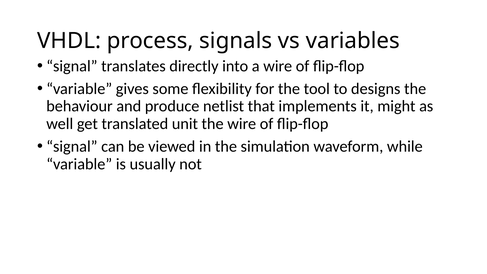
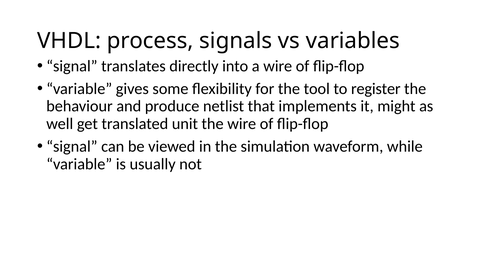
designs: designs -> register (376, 89)
